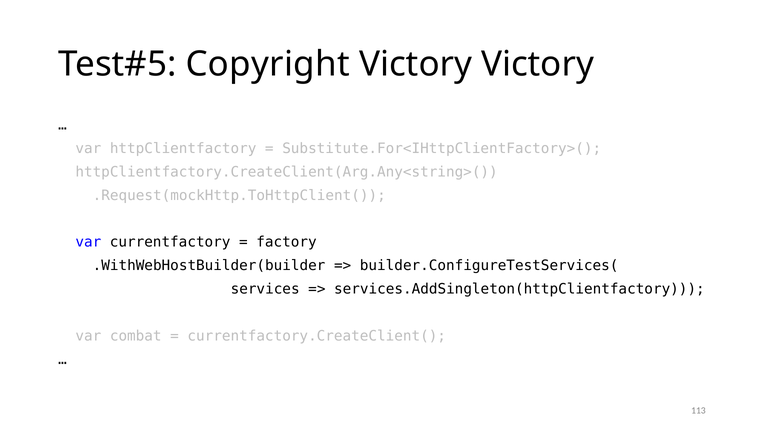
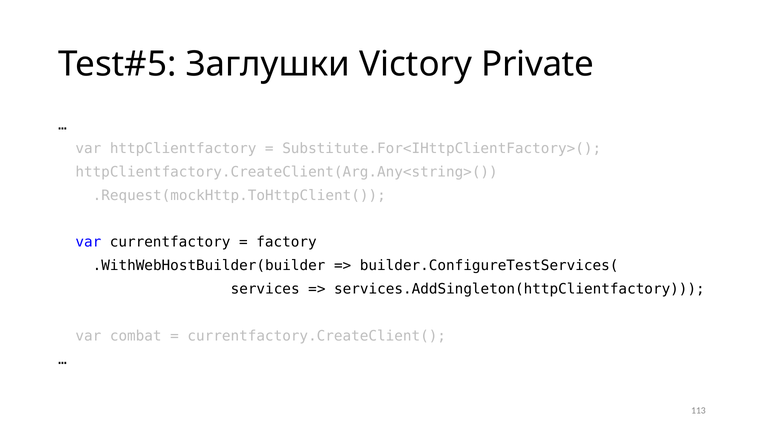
Copyright: Copyright -> Заглушки (268, 64)
Victory Victory: Victory -> Private (538, 64)
